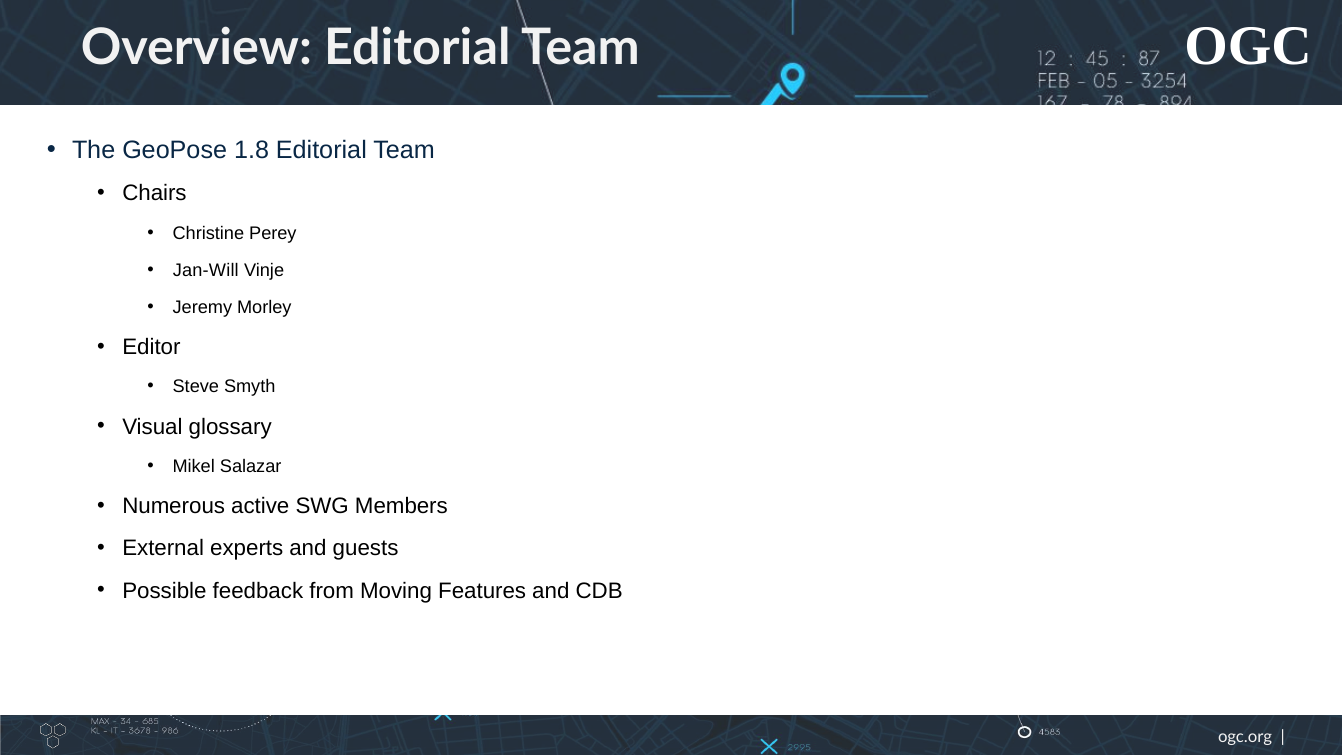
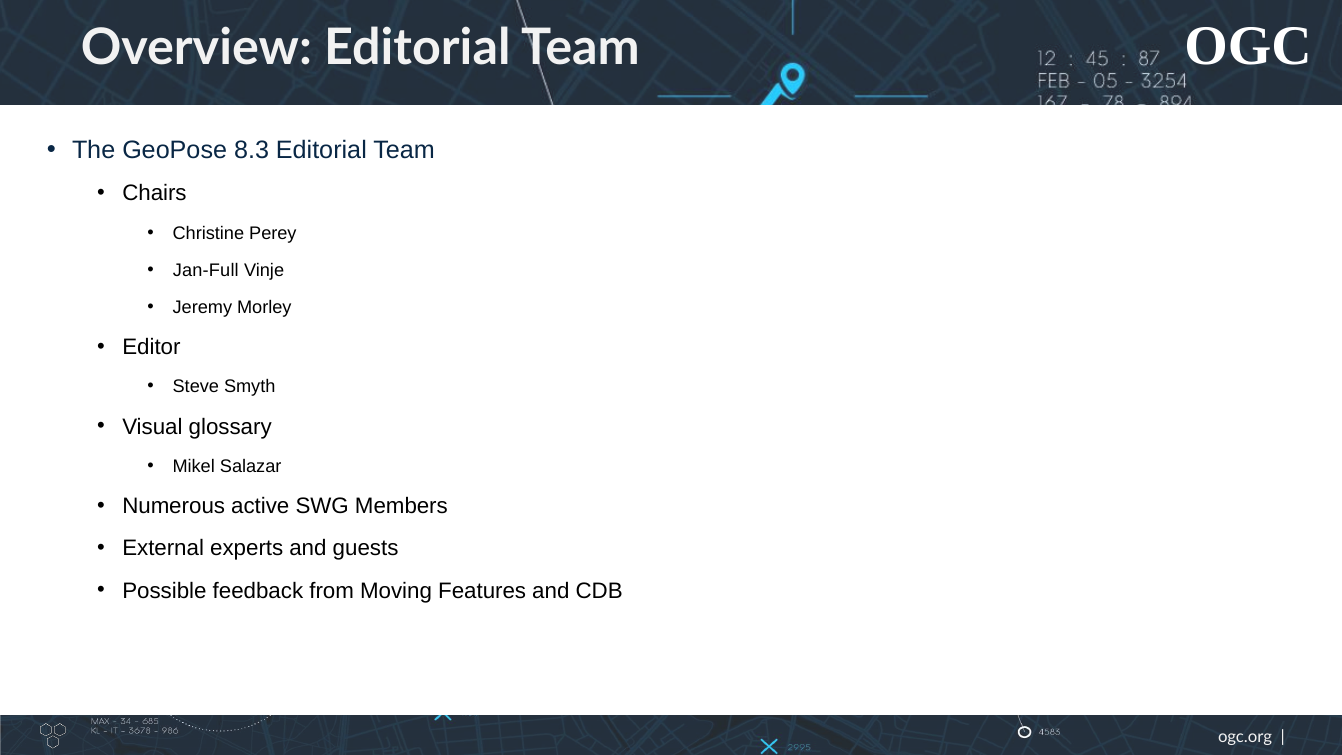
1.8: 1.8 -> 8.3 (252, 150)
Jan-Will: Jan-Will -> Jan-Full (206, 270)
